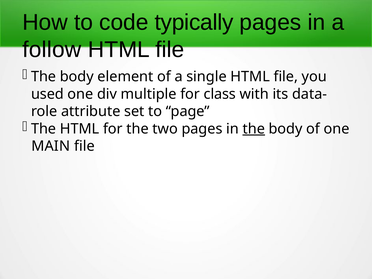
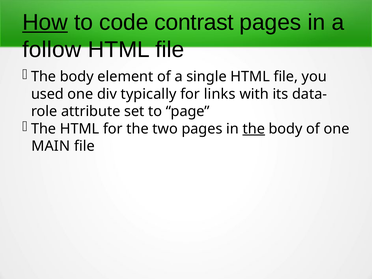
How underline: none -> present (45, 22)
typically: typically -> contrast (194, 22)
multiple: multiple -> typically (149, 94)
class: class -> links (220, 94)
